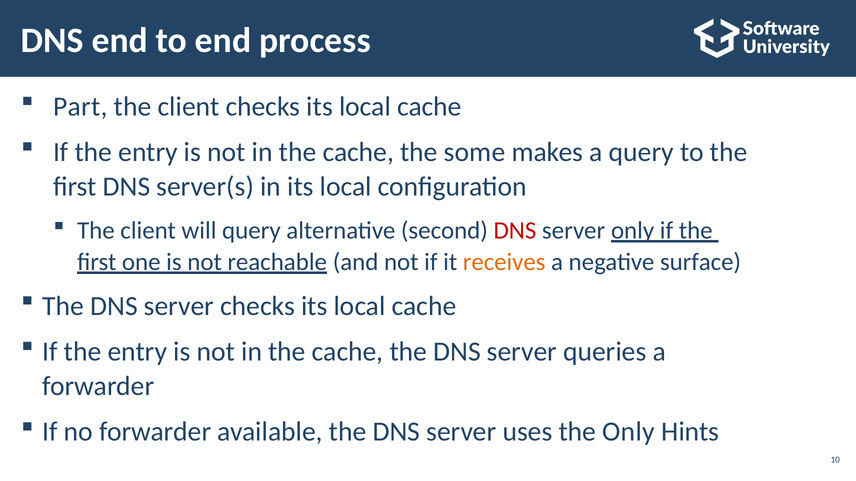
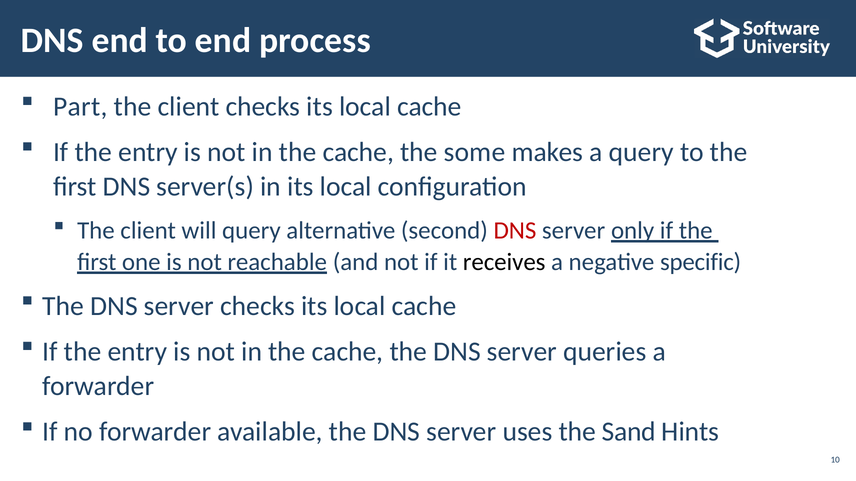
receives colour: orange -> black (504, 262)
surface: surface -> specific (701, 262)
the Only: Only -> Sand (629, 432)
